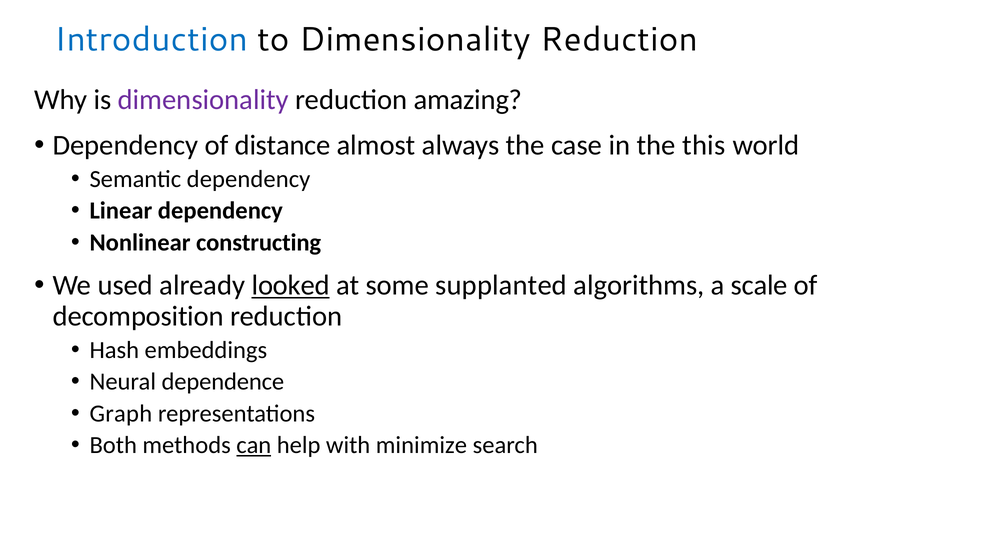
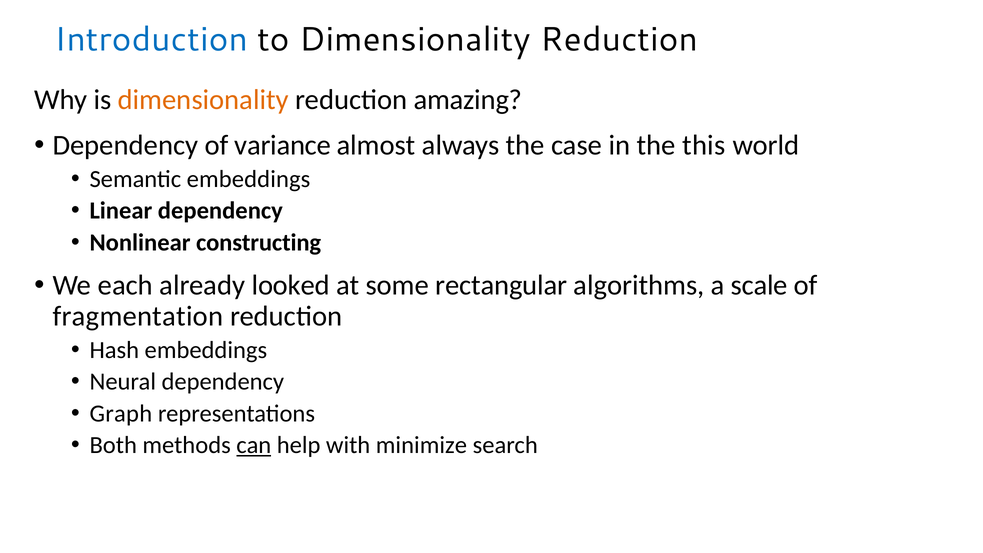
dimensionality colour: purple -> orange (203, 100)
distance: distance -> variance (283, 145)
Semantic dependency: dependency -> embeddings (249, 179)
used: used -> each (125, 285)
looked underline: present -> none (291, 285)
supplanted: supplanted -> rectangular (501, 285)
decomposition: decomposition -> fragmentation (138, 316)
Neural dependence: dependence -> dependency (223, 382)
